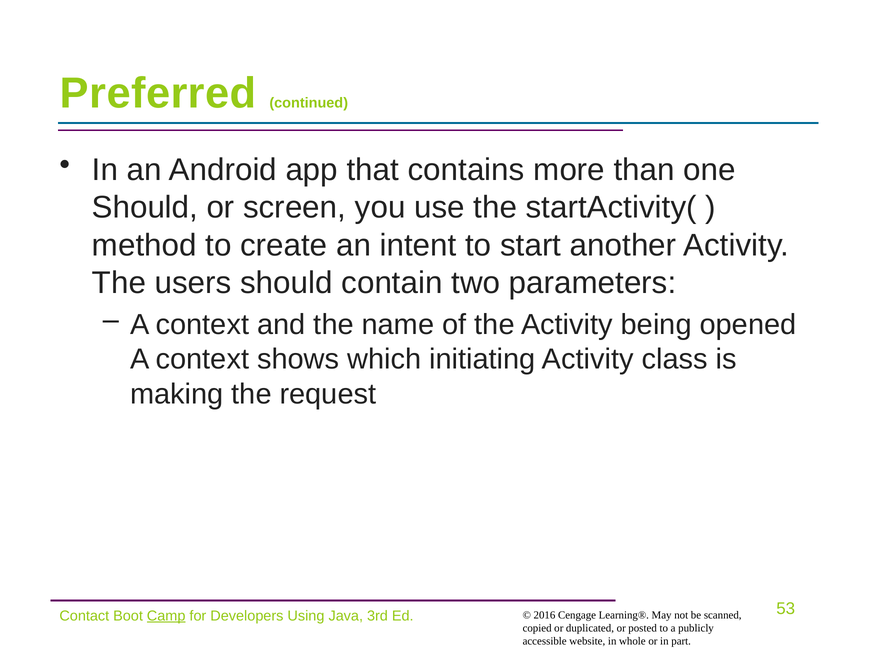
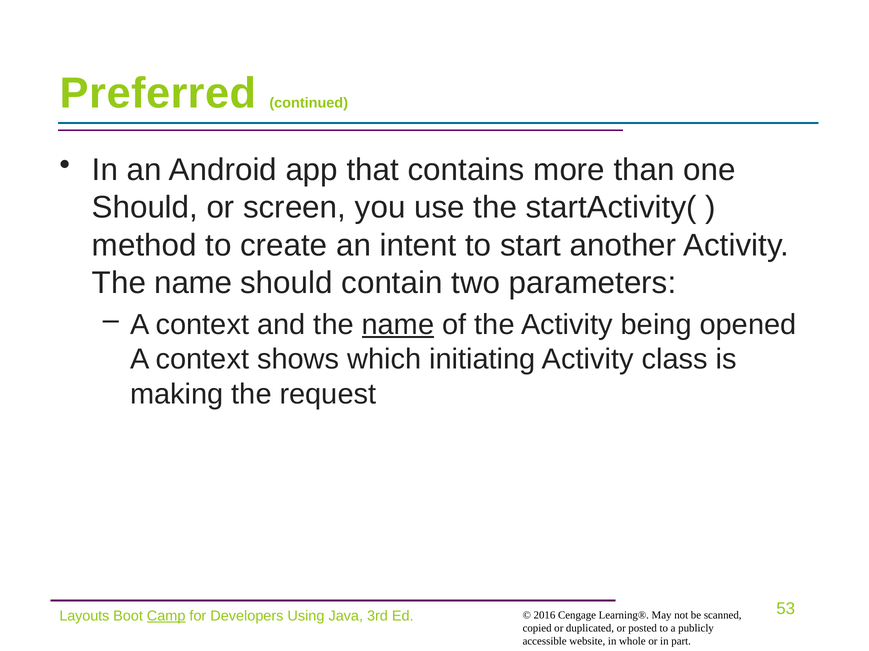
users: users -> name (193, 283)
name underline: none -> present (398, 325)
Contact: Contact -> Layouts (84, 617)
